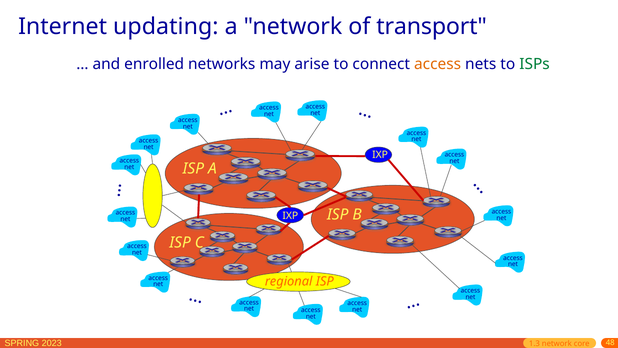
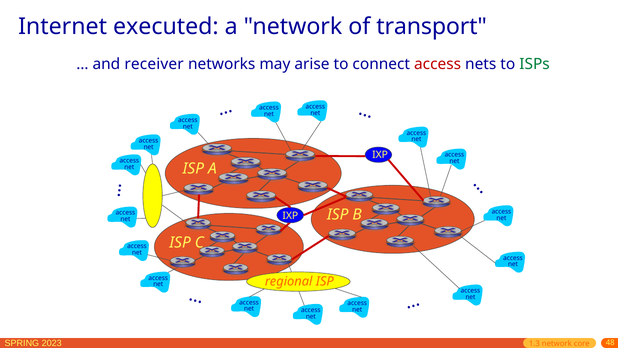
updating: updating -> executed (166, 26)
enrolled: enrolled -> receiver (154, 64)
access colour: orange -> red (438, 64)
